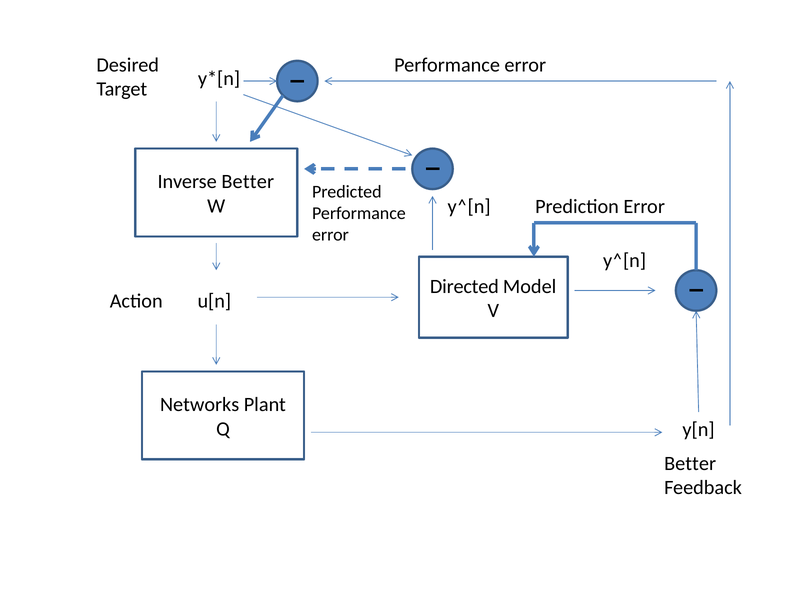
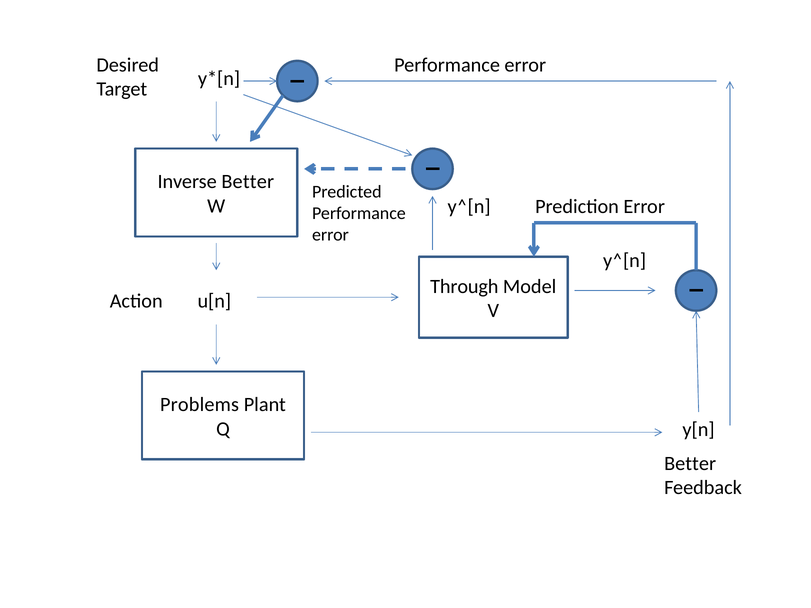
Directed: Directed -> Through (464, 287)
Networks: Networks -> Problems (200, 405)
